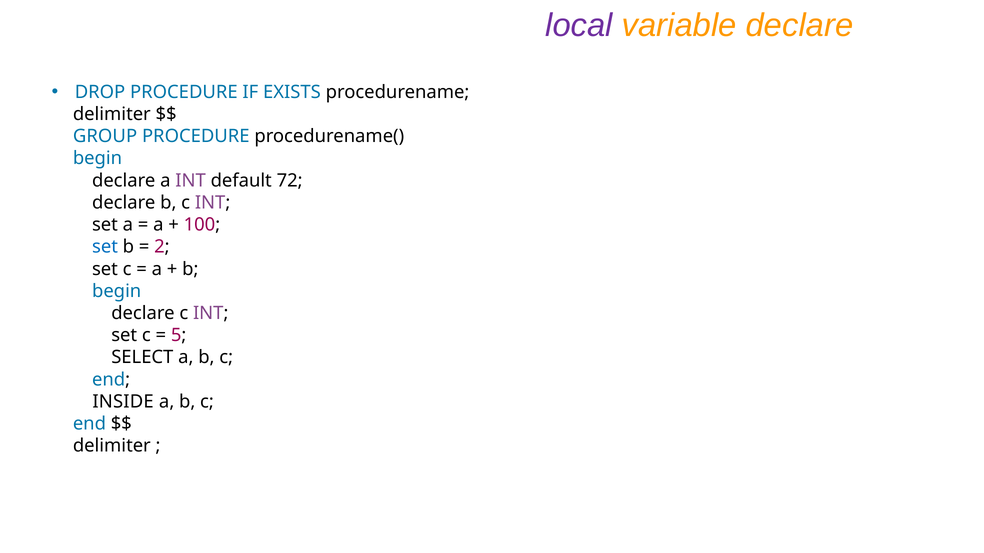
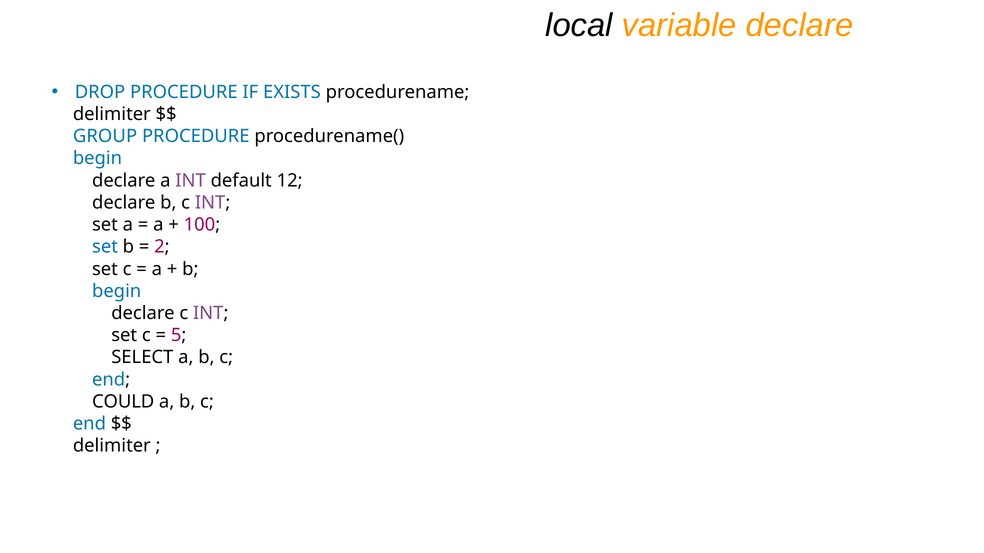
local colour: purple -> black (579, 26)
72: 72 -> 12 (290, 181)
INSIDE: INSIDE -> COULD (123, 402)
